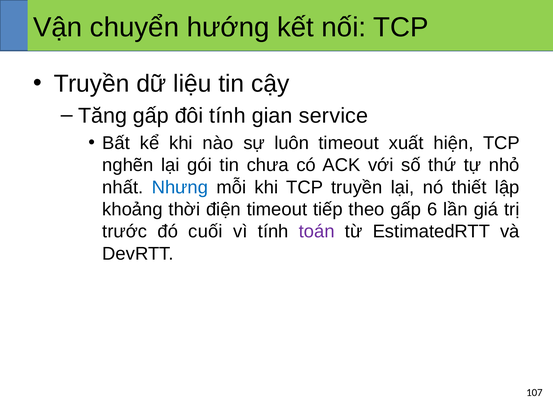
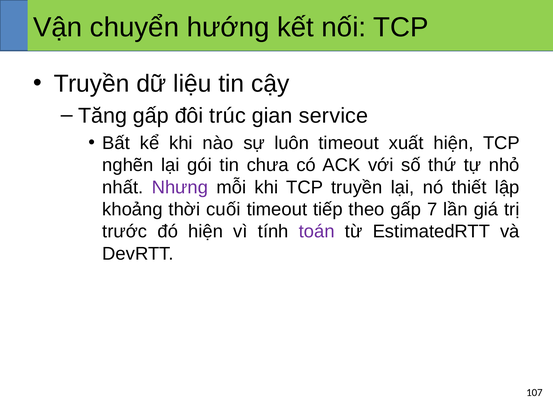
đôi tính: tính -> trúc (228, 115)
Nhưng colour: blue -> purple (180, 187)
điện: điện -> cuối (223, 209)
6: 6 -> 7 (432, 209)
đó cuối: cuối -> hiện (206, 231)
